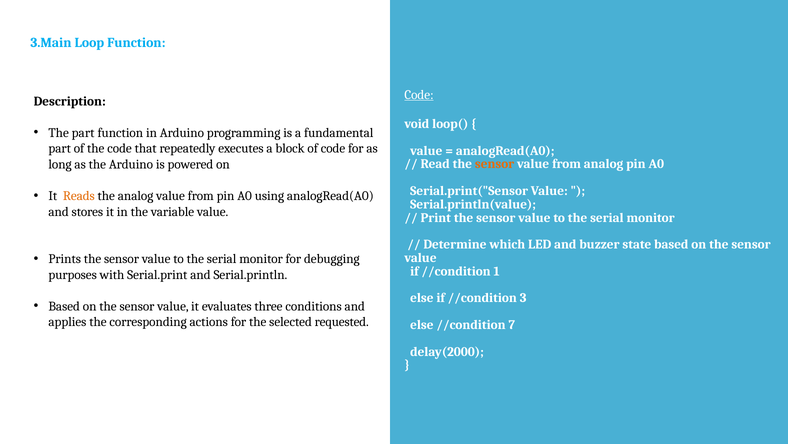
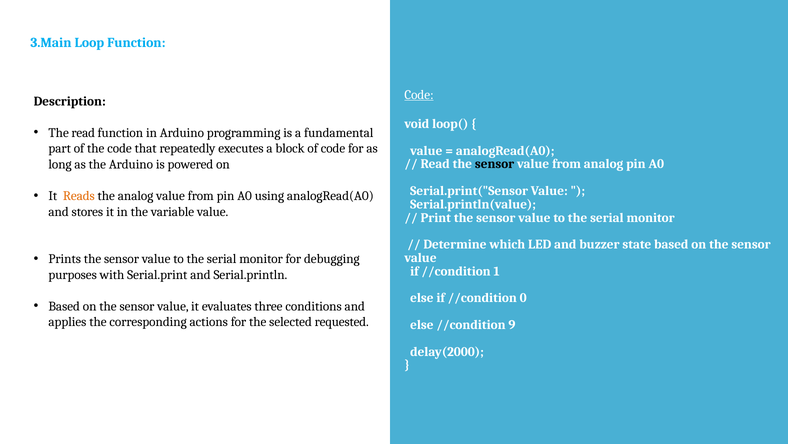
The part: part -> read (83, 133)
sensor colour: orange -> black (495, 164)
3: 3 -> 0 (523, 298)
7: 7 -> 9 (512, 325)
